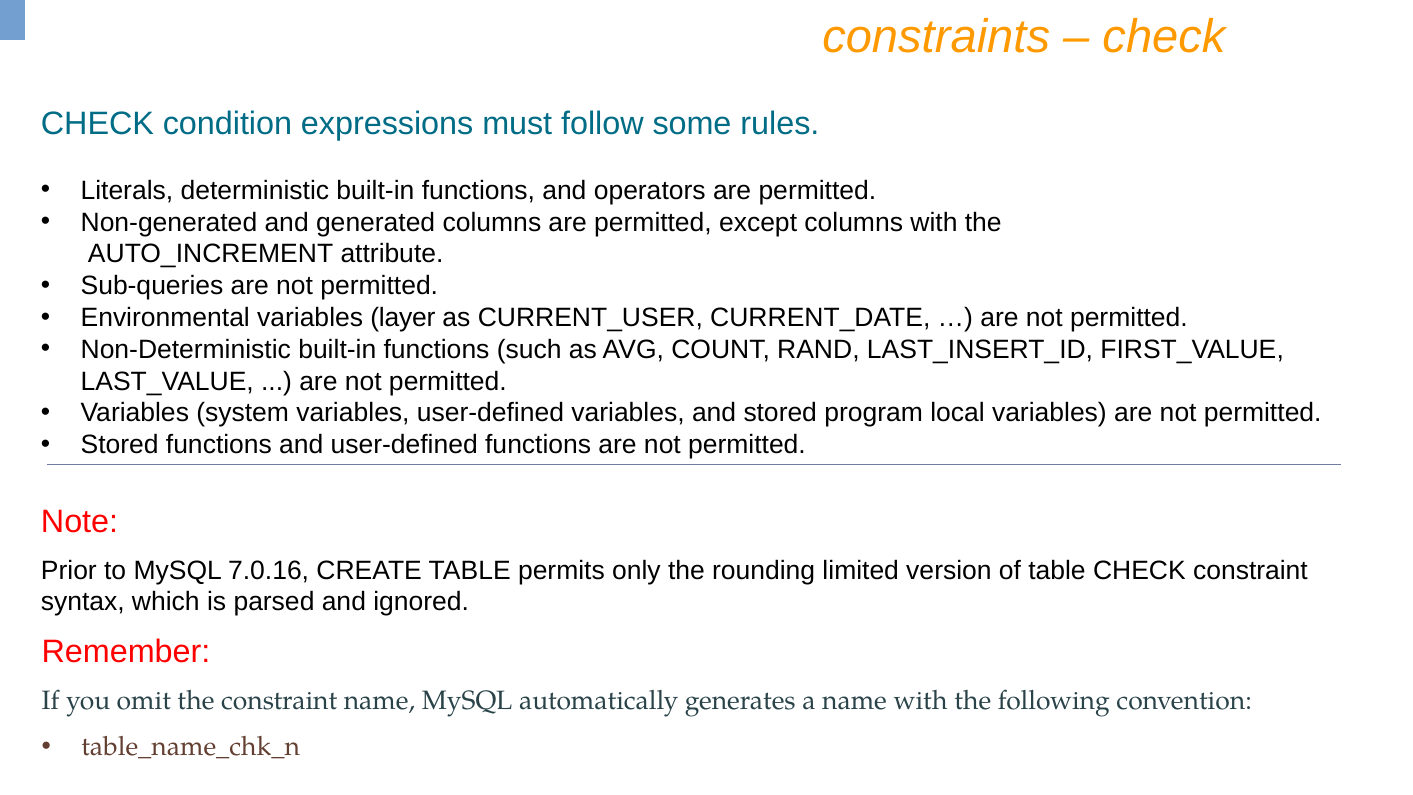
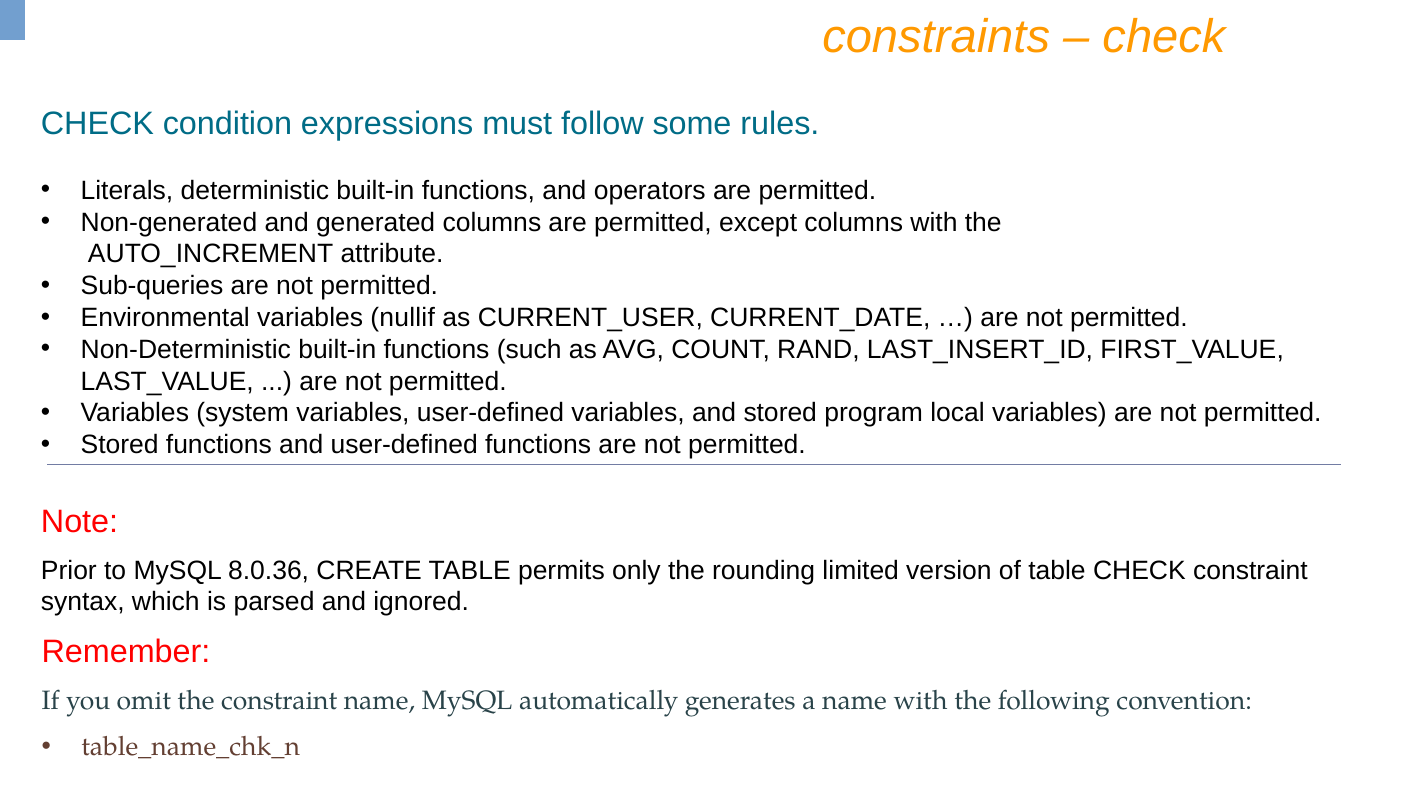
layer: layer -> nullif (403, 318)
7.0.16: 7.0.16 -> 8.0.36 (269, 570)
